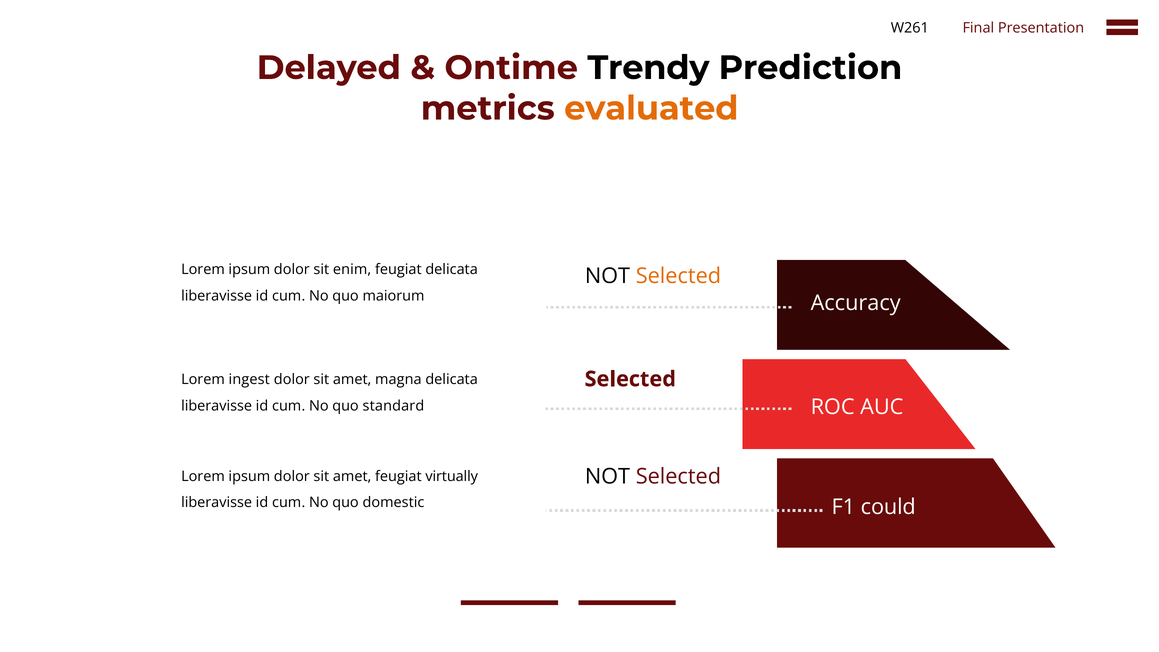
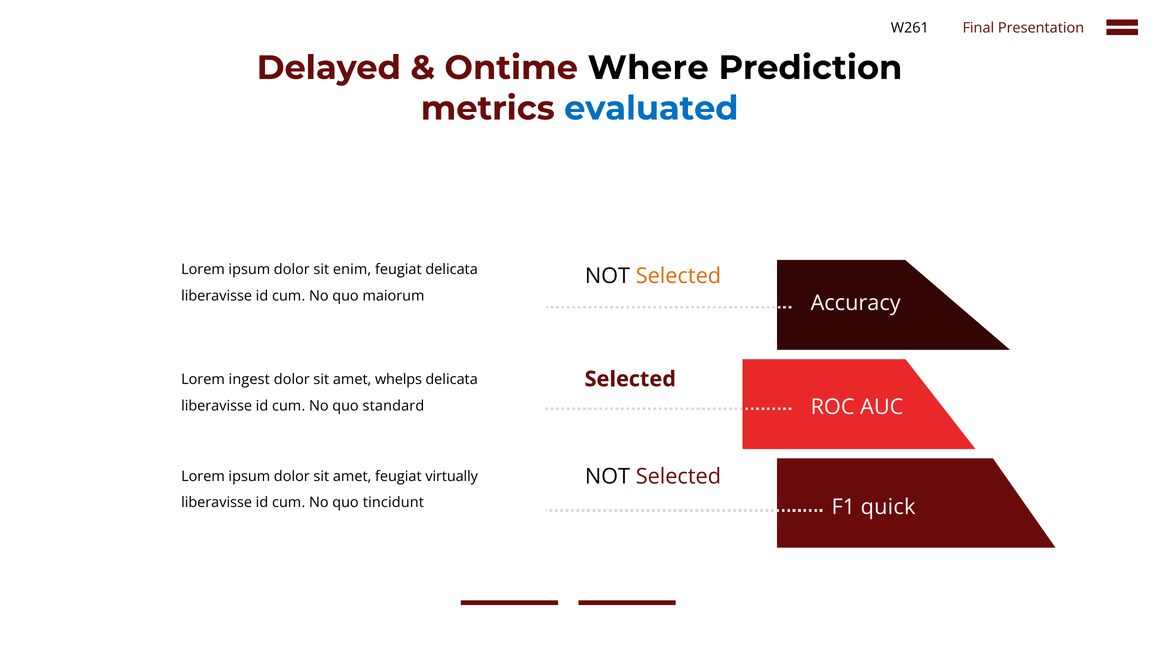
Trendy: Trendy -> Where (648, 68)
evaluated colour: orange -> blue (651, 108)
magna: magna -> whelps (398, 380)
domestic: domestic -> tincidunt (393, 503)
could: could -> quick (888, 507)
